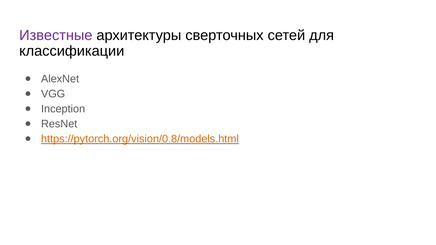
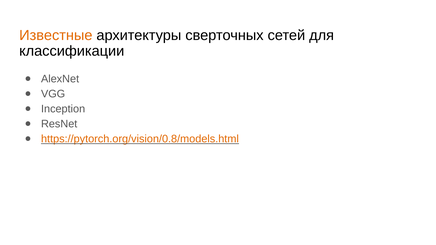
Известные colour: purple -> orange (56, 35)
